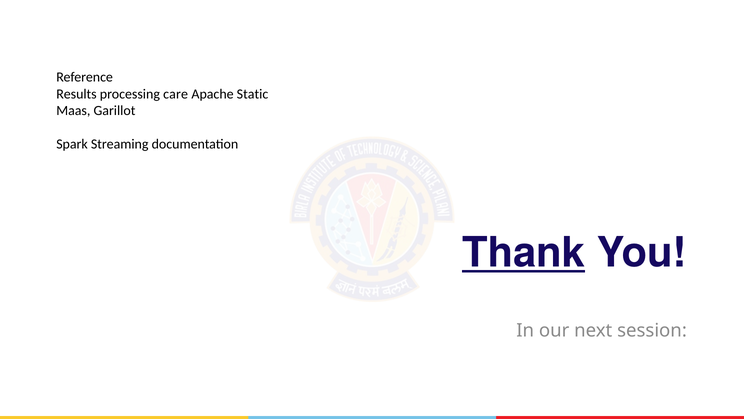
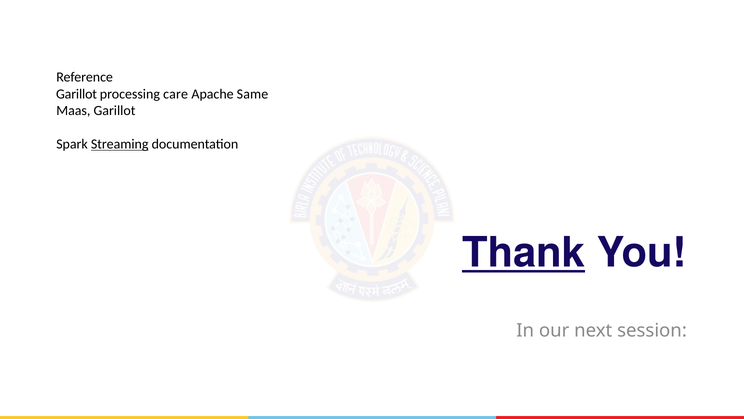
Results: Results -> Garillot (77, 94)
Static: Static -> Same (252, 94)
Streaming underline: none -> present (120, 144)
